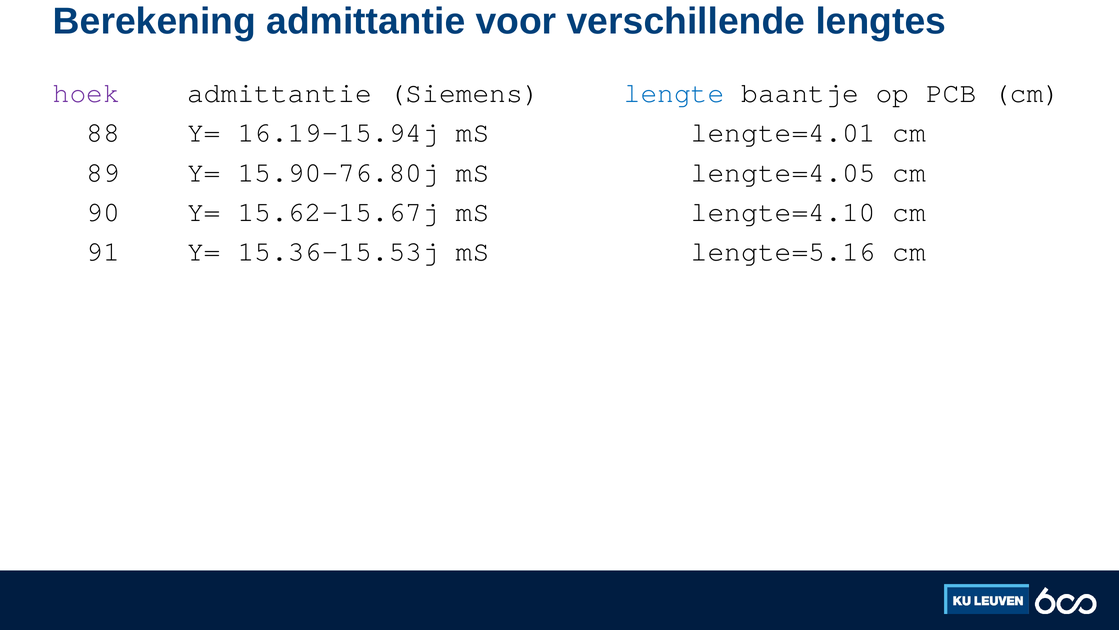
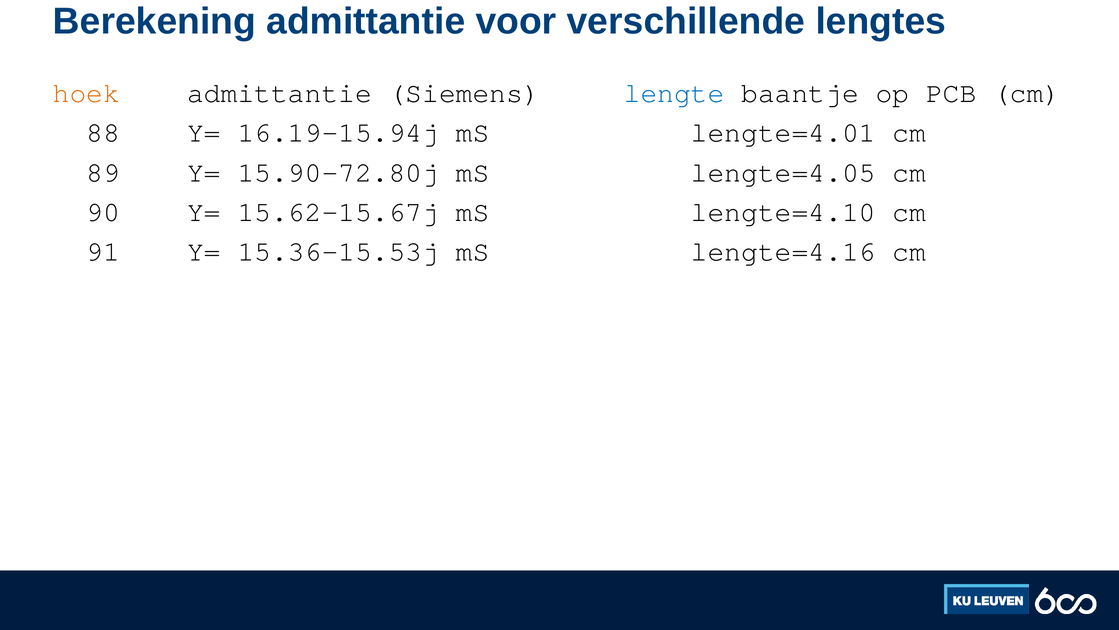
hoek colour: purple -> orange (86, 93)
15.90-76.80j: 15.90-76.80j -> 15.90-72.80j (338, 172)
lengte=5.16: lengte=5.16 -> lengte=4.16 (783, 251)
